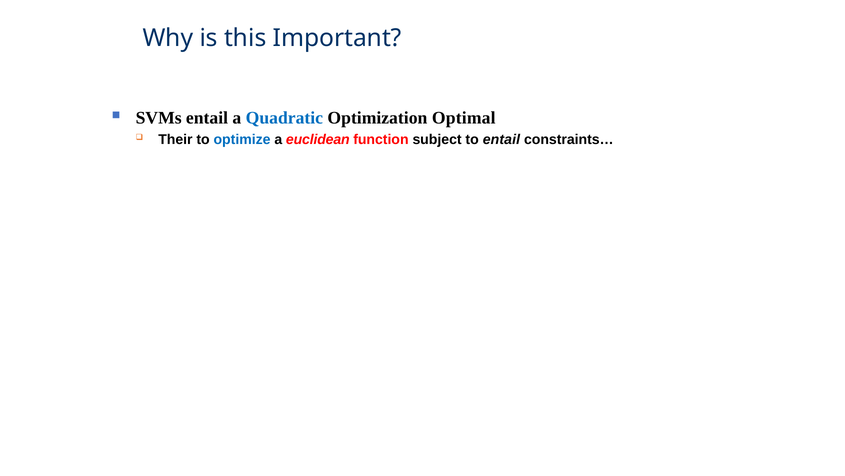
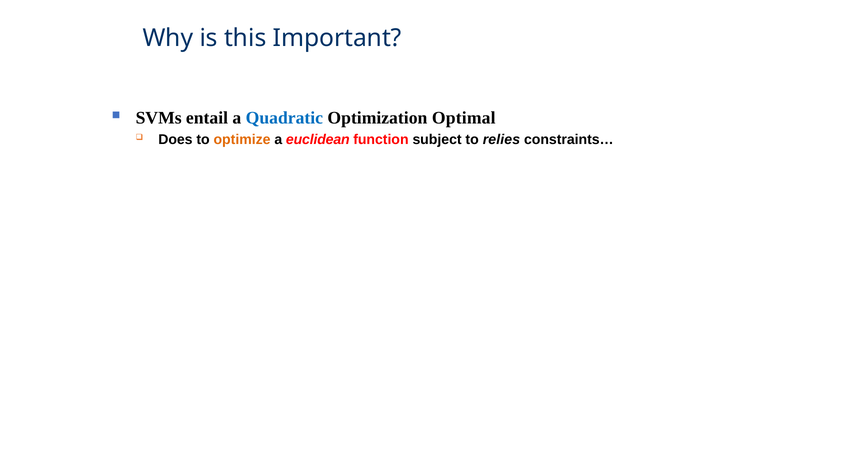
Their: Their -> Does (175, 139)
optimize colour: blue -> orange (242, 139)
to entail: entail -> relies (501, 139)
